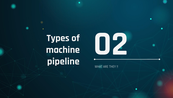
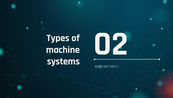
pipeline: pipeline -> systems (63, 61)
